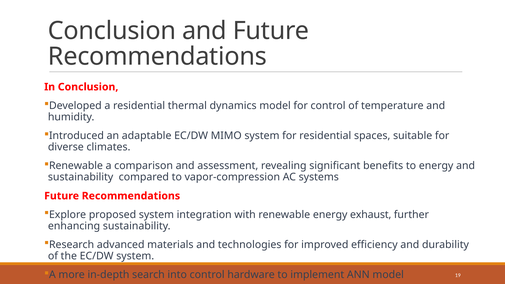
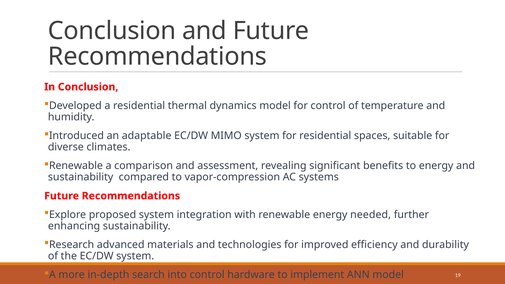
exhaust: exhaust -> needed (371, 215)
